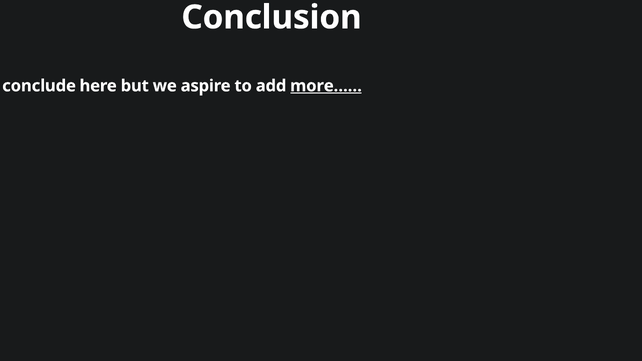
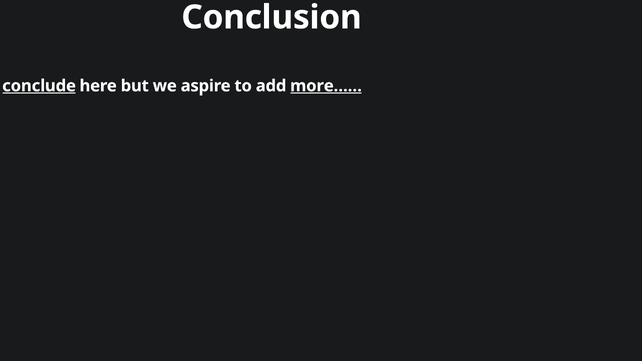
conclude underline: none -> present (39, 86)
